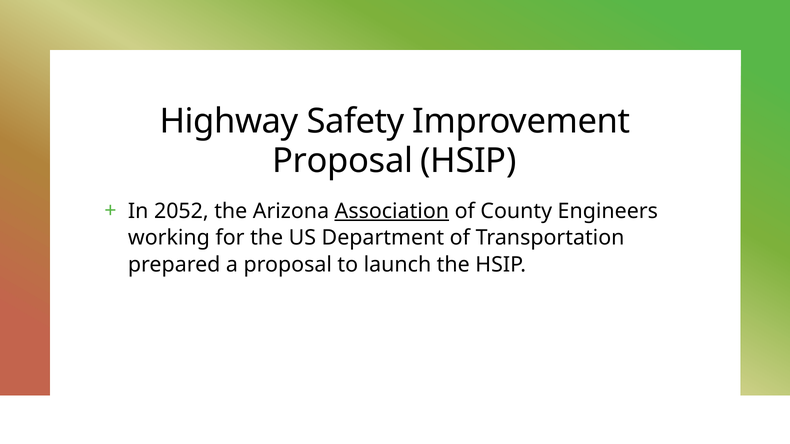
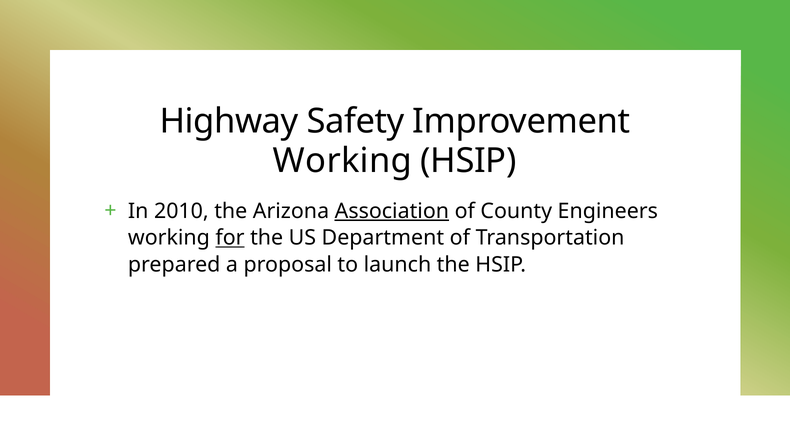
Proposal: Proposal -> Working (342, 161)
2052: 2052 -> 2010 (181, 211)
for underline: none -> present (230, 238)
